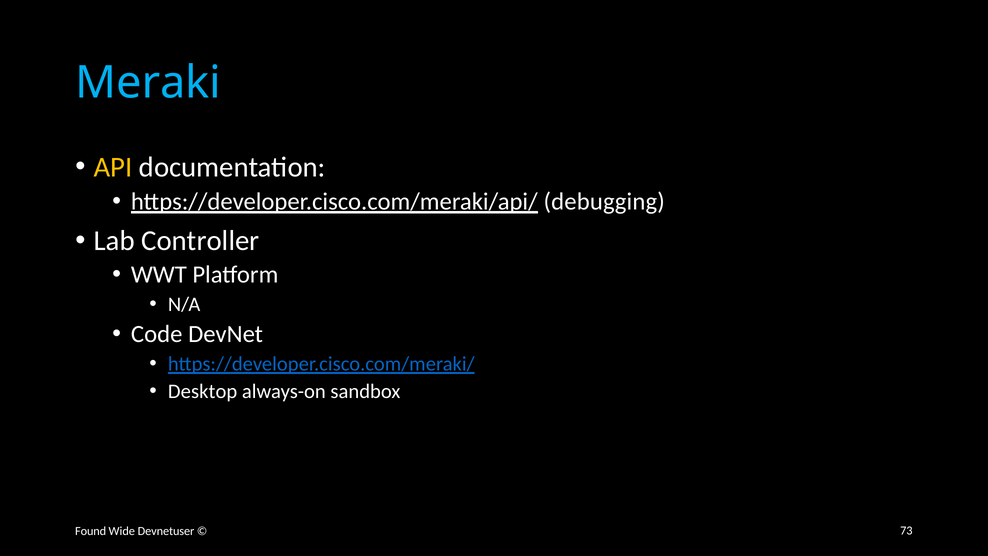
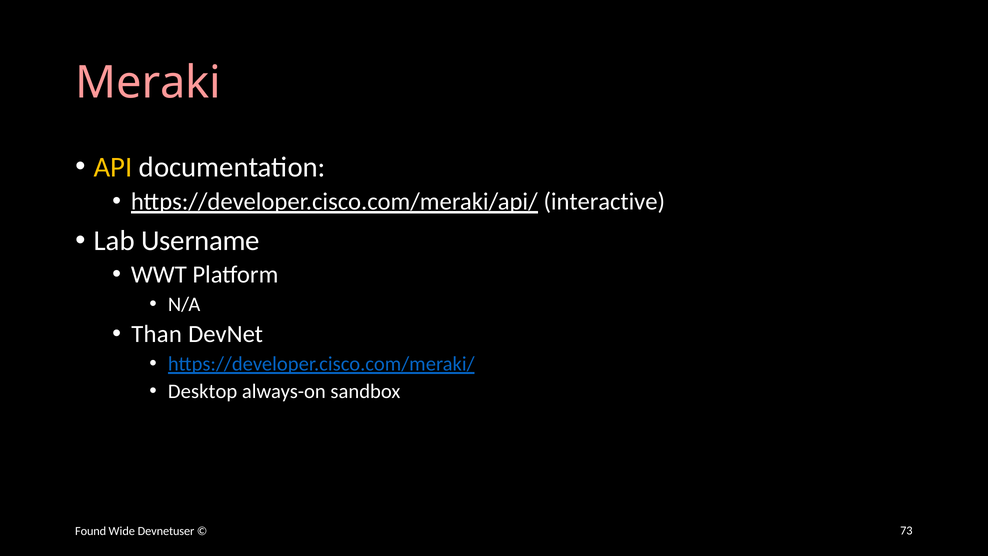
Meraki colour: light blue -> pink (148, 83)
debugging: debugging -> interactive (604, 201)
Controller: Controller -> Username (201, 241)
Code: Code -> Than (157, 334)
